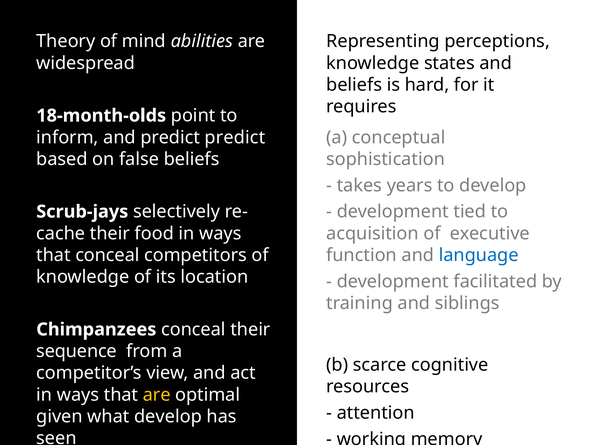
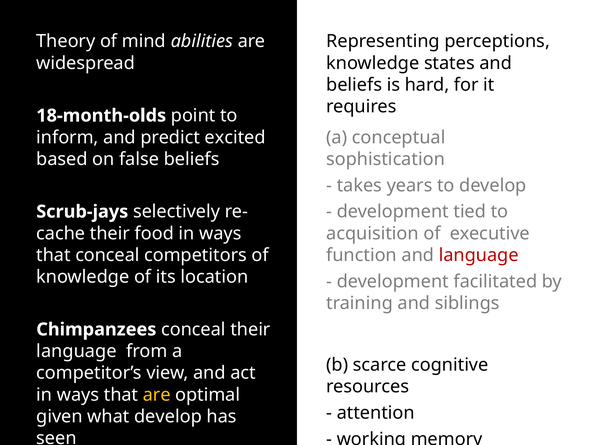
predict predict: predict -> excited (235, 138)
language colour: blue -> red (479, 255)
sequence: sequence -> language (76, 352)
